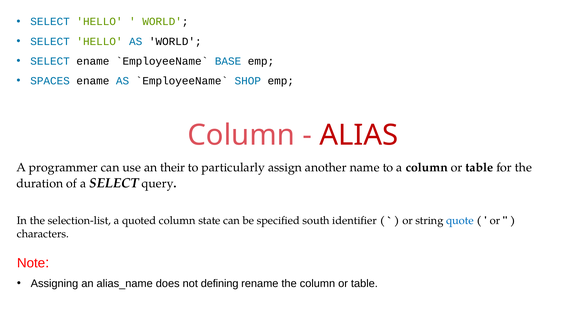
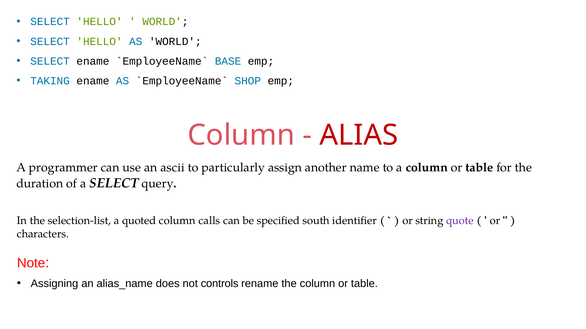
SPACES: SPACES -> TAKING (50, 81)
their: their -> ascii (172, 168)
state: state -> calls (209, 221)
quote colour: blue -> purple (460, 221)
defining: defining -> controls (220, 284)
